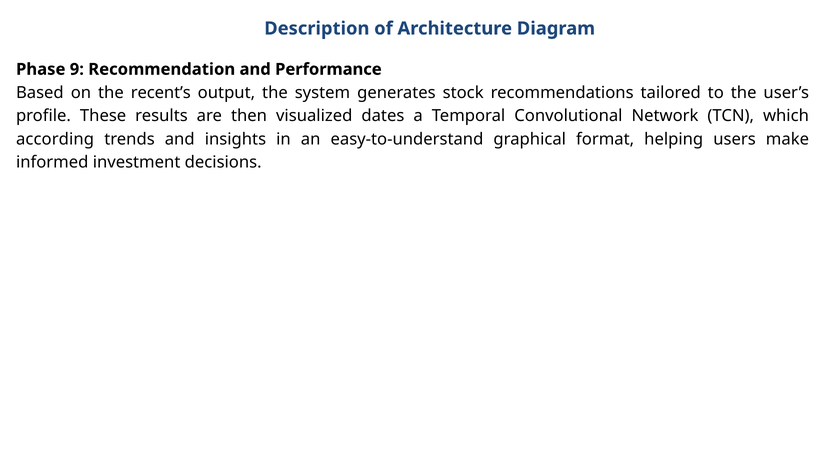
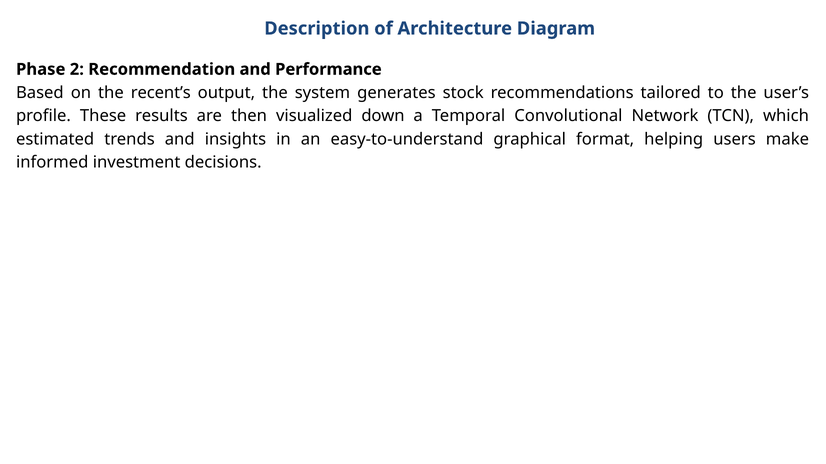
9: 9 -> 2 (77, 69)
dates: dates -> down (383, 116)
according: according -> estimated (55, 139)
